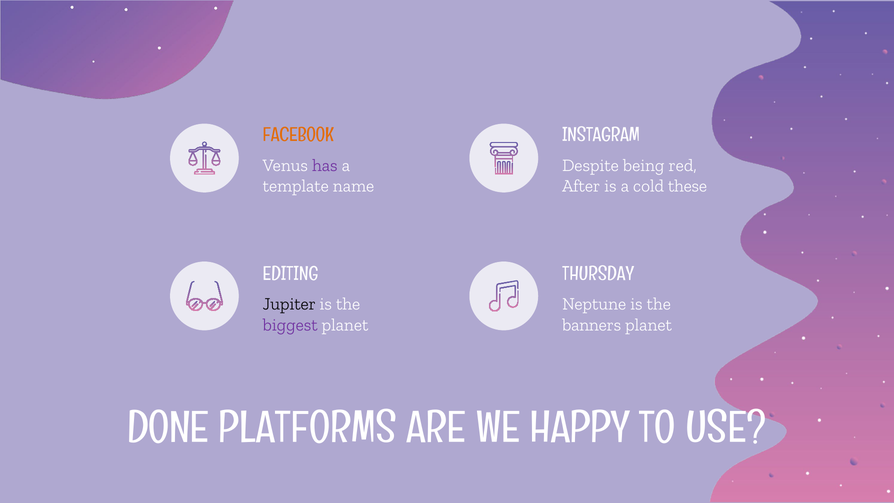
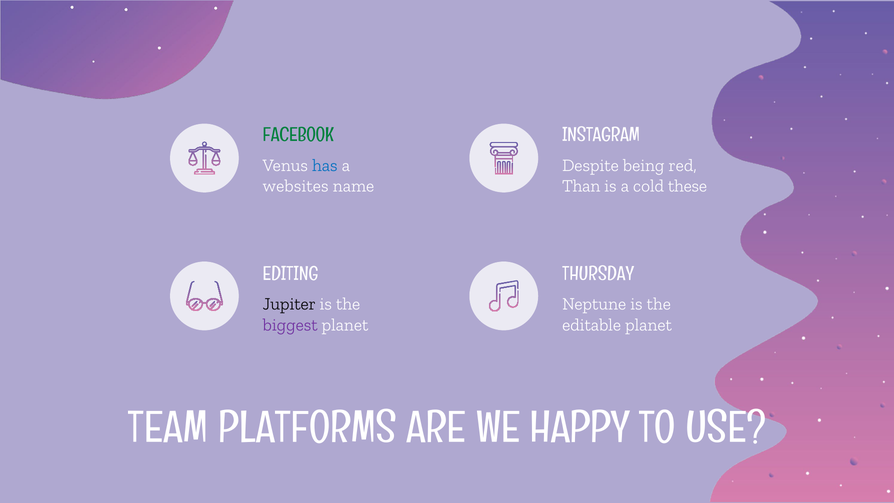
FACEBOOK colour: orange -> green (298, 134)
has colour: purple -> blue (325, 165)
template: template -> websites (296, 186)
After: After -> Than (581, 186)
banners: banners -> editable (592, 325)
DONE: DONE -> TEAM (168, 427)
